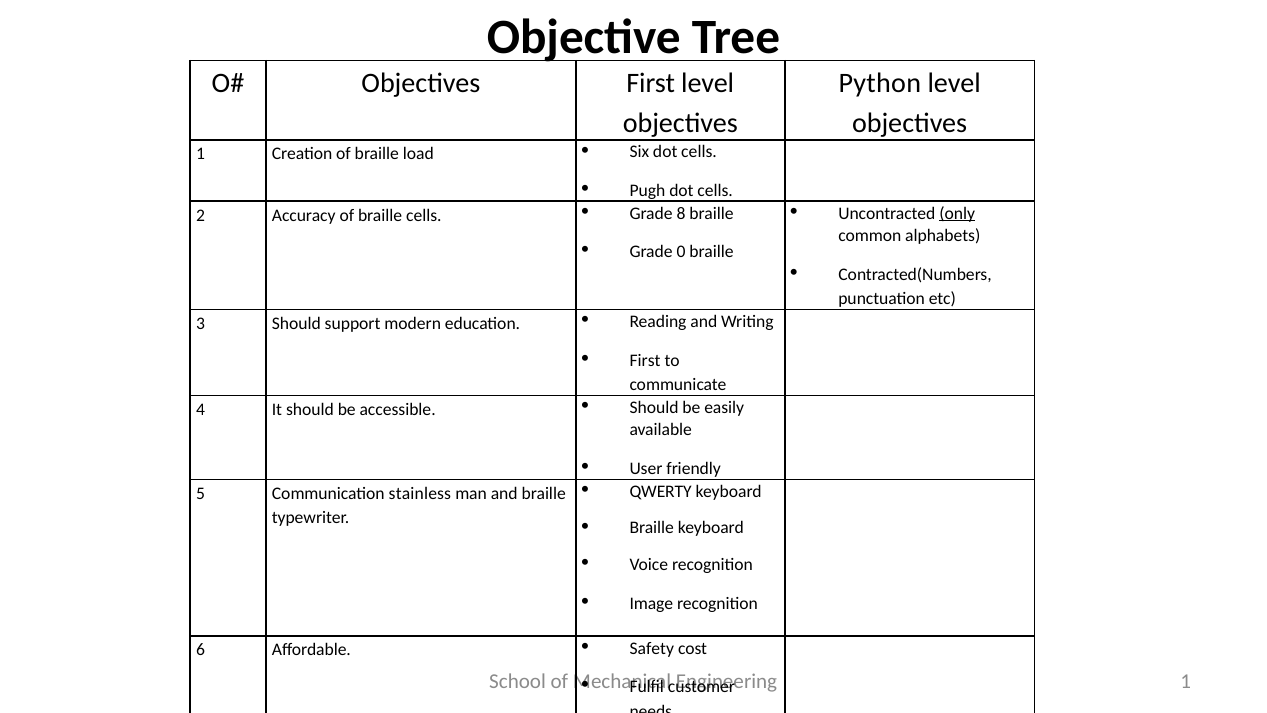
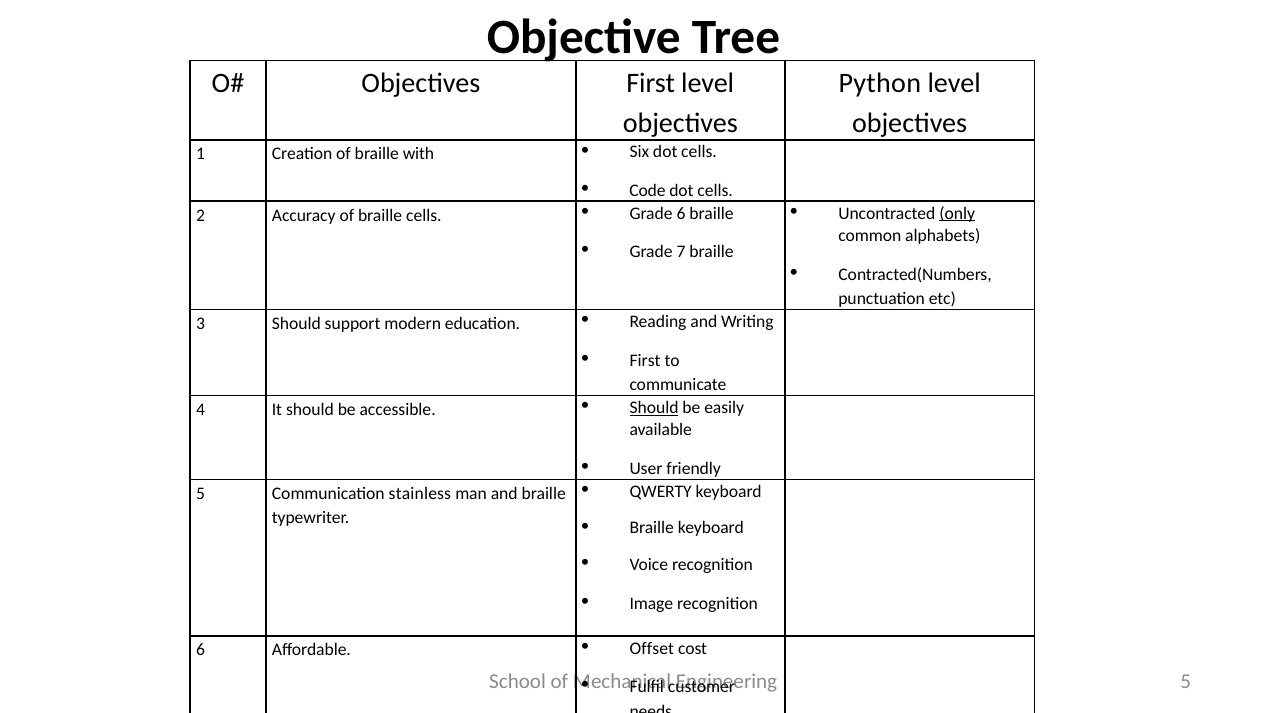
load: load -> with (418, 154)
Pugh: Pugh -> Code (647, 191)
Grade 8: 8 -> 6 (681, 213)
0: 0 -> 7 (681, 252)
Should underline: none -> present (654, 407)
Safety: Safety -> Offset (652, 648)
1: 1 -> 5 (1186, 681)
